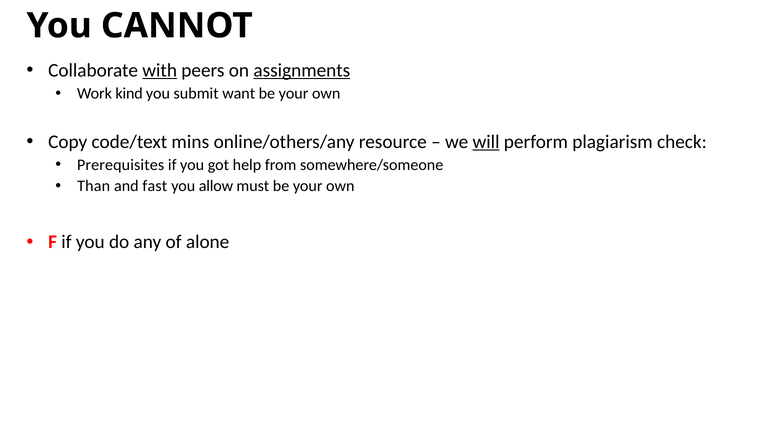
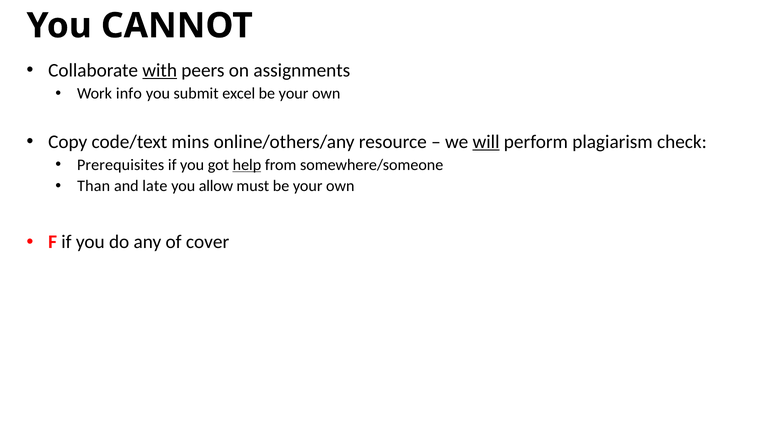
assignments underline: present -> none (302, 70)
kind: kind -> info (129, 93)
want: want -> excel (239, 93)
help underline: none -> present (247, 165)
fast: fast -> late (155, 186)
alone: alone -> cover (208, 242)
